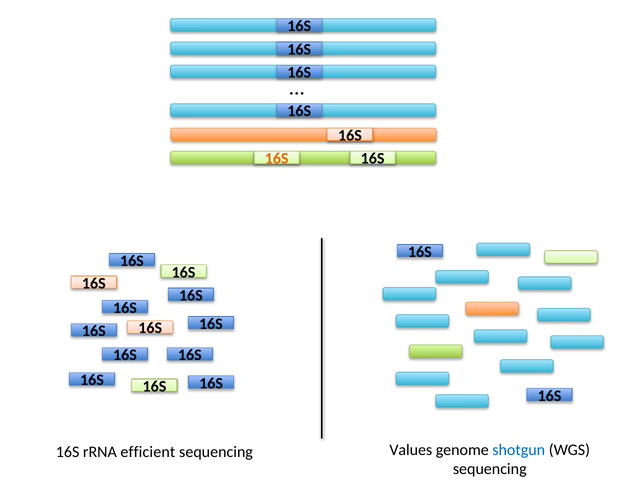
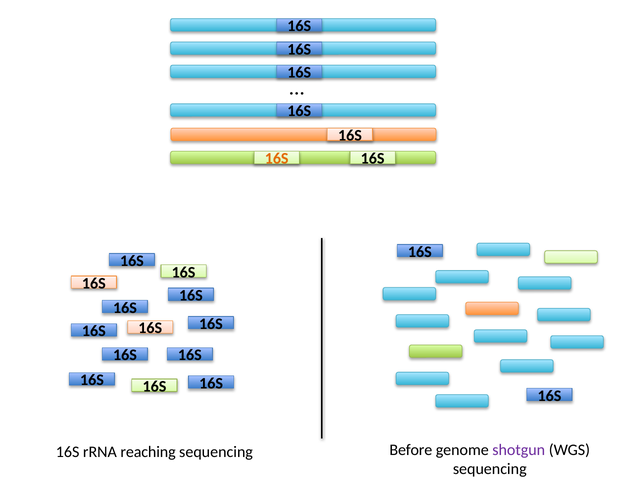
efficient: efficient -> reaching (148, 452)
Values: Values -> Before (411, 450)
shotgun colour: blue -> purple (519, 450)
